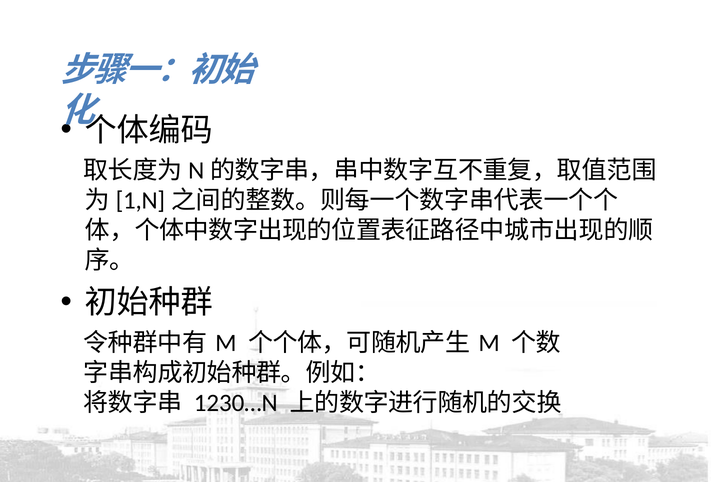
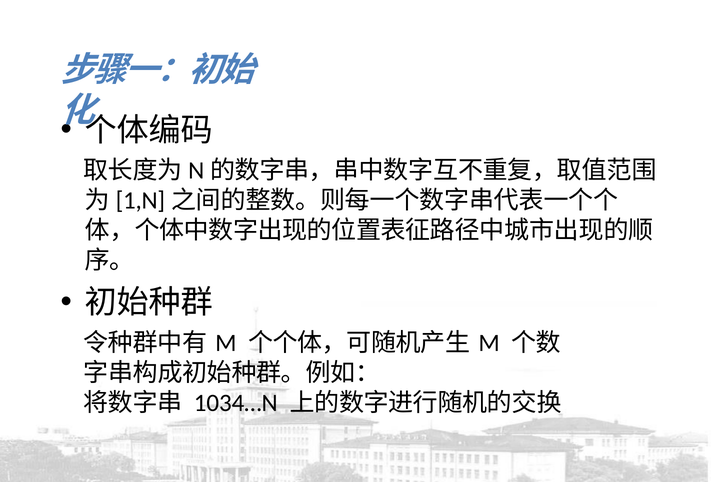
1230…N: 1230…N -> 1034…N (236, 403)
